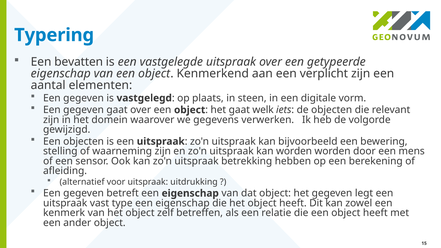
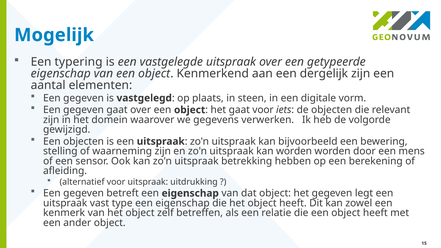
Typering: Typering -> Mogelijk (54, 35)
bevatten: bevatten -> typering (79, 62)
verplicht: verplicht -> dergelijk (324, 74)
gaat welk: welk -> voor (263, 110)
